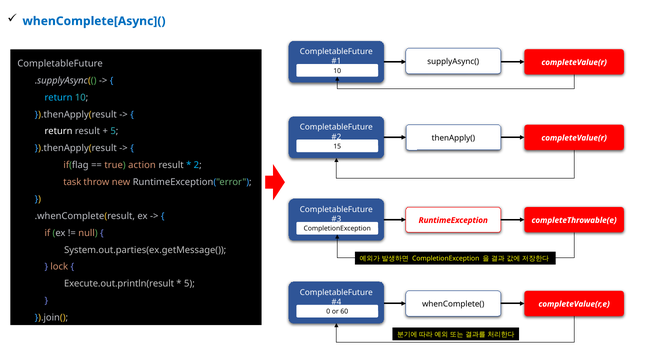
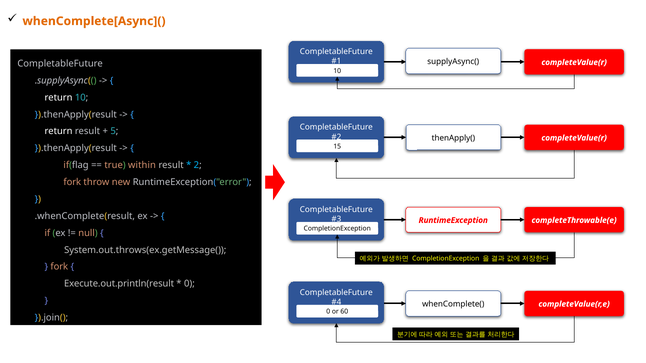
whenComplete[Async]( colour: blue -> orange (94, 21)
return colour: light blue -> white (58, 98)
action: action -> within (142, 165)
task: task -> fork (72, 182)
System.out.parties(ex.getMessage(: System.out.parties(ex.getMessage( -> System.out.throws(ex.getMessage( (145, 250)
lock: lock -> fork (59, 267)
5: 5 -> 0 (189, 284)
